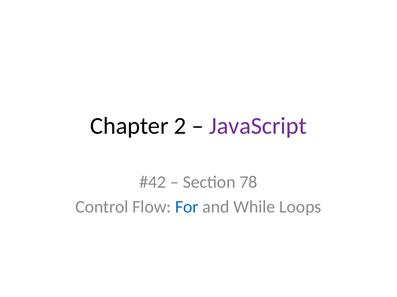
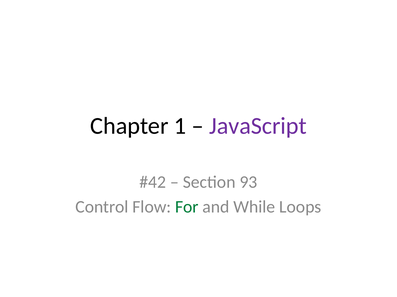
2: 2 -> 1 (180, 126)
78: 78 -> 93 (248, 183)
For colour: blue -> green (187, 207)
